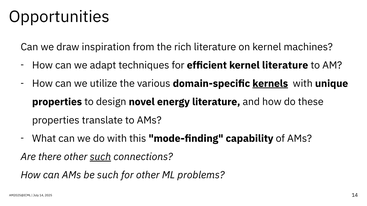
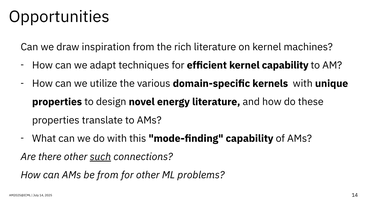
kernel literature: literature -> capability (285, 65)
kernels underline: present -> none (270, 84)
be such: such -> from (108, 175)
